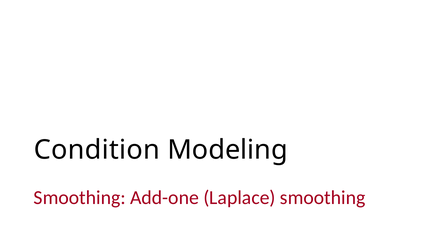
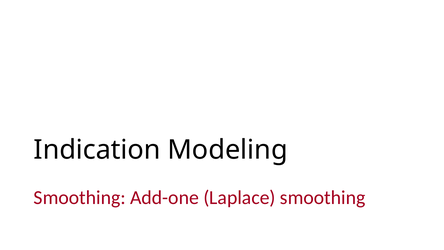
Condition: Condition -> Indication (97, 150)
